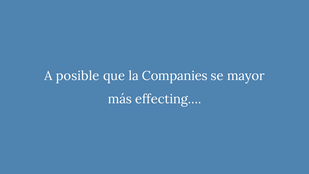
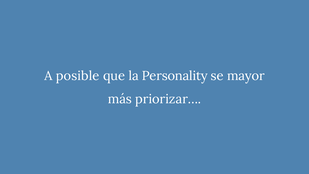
Companies: Companies -> Personality (175, 76)
effecting…: effecting… -> priorizar… (168, 99)
